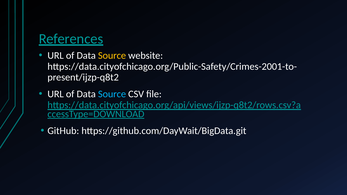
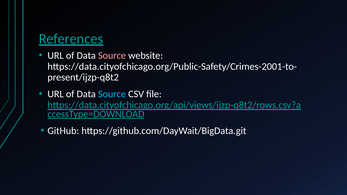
Source colour: yellow -> pink (112, 56)
